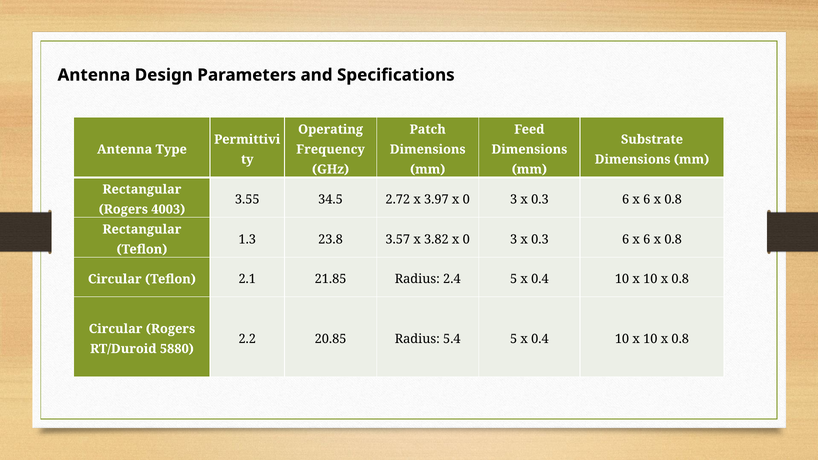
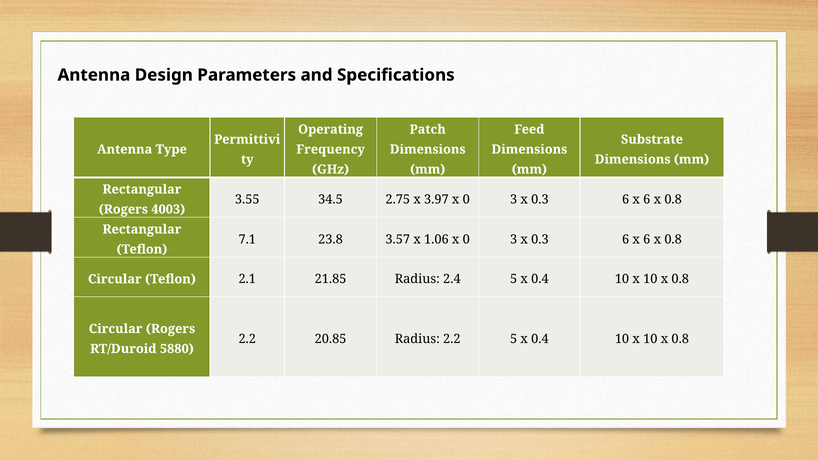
2.72: 2.72 -> 2.75 (398, 199)
1.3: 1.3 -> 7.1 (247, 239)
3.82: 3.82 -> 1.06 (436, 239)
Radius 5.4: 5.4 -> 2.2 (452, 339)
